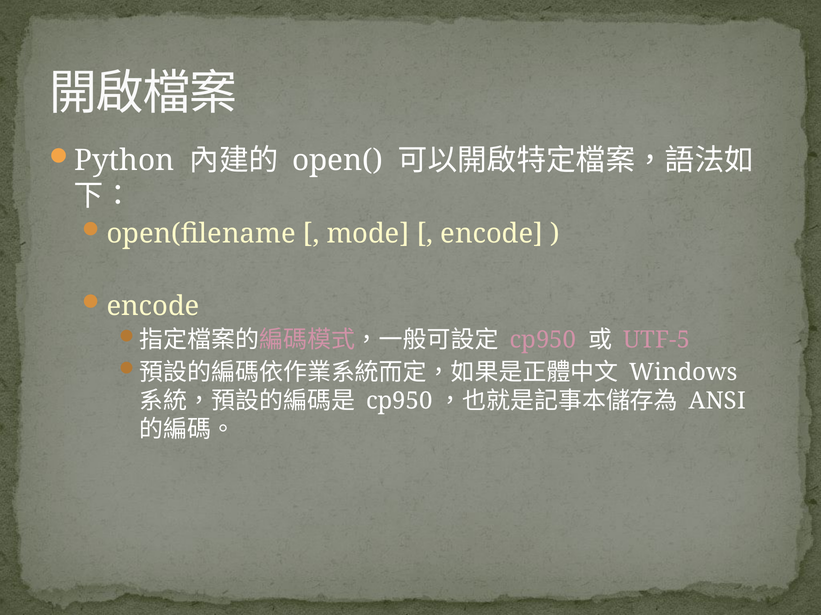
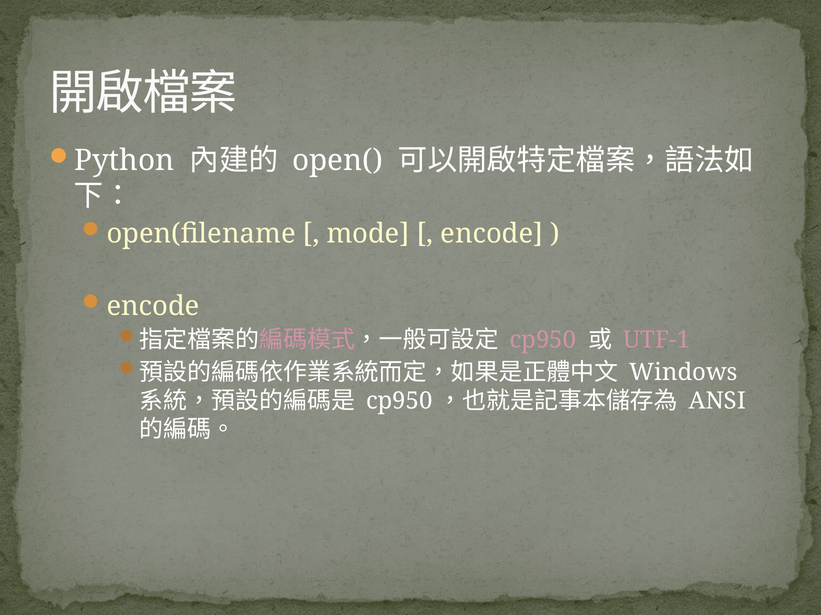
UTF-5: UTF-5 -> UTF-1 (657, 340)
